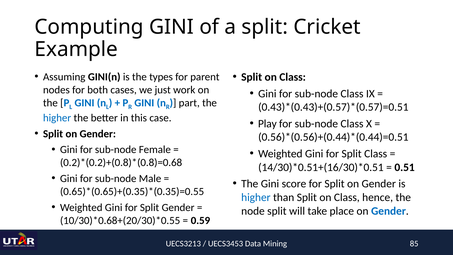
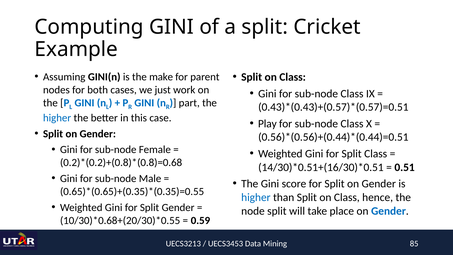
types: types -> make (161, 77)
